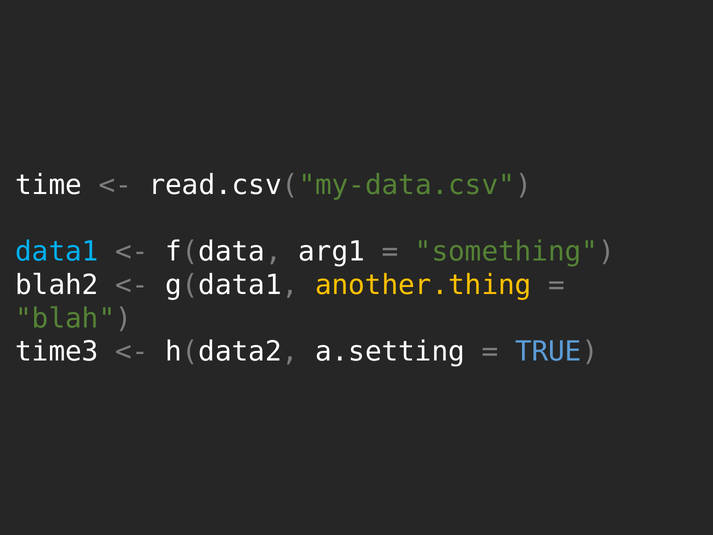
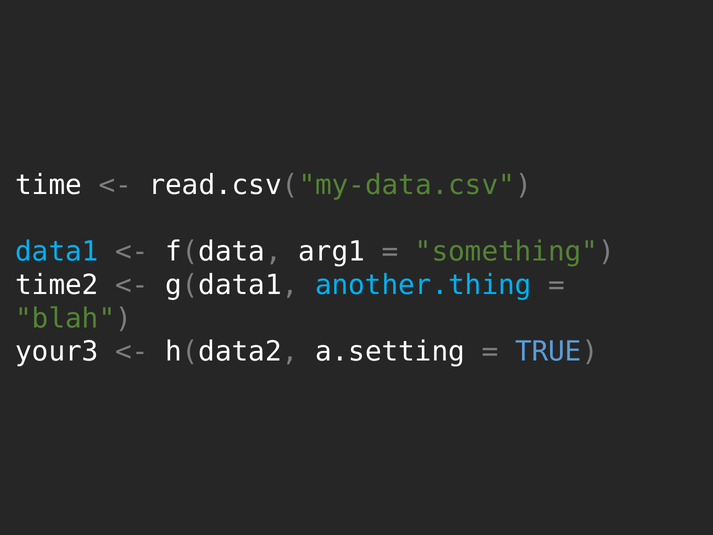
blah2: blah2 -> time2 (57, 285)
another.thing colour: yellow -> light blue (423, 285)
time3: time3 -> your3 (57, 352)
